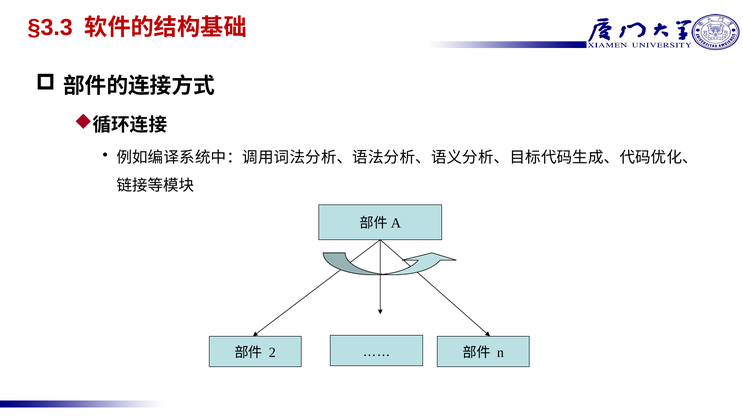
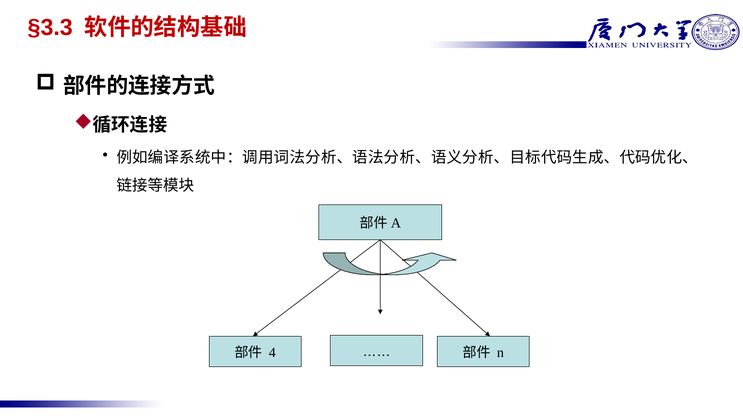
2: 2 -> 4 (272, 352)
